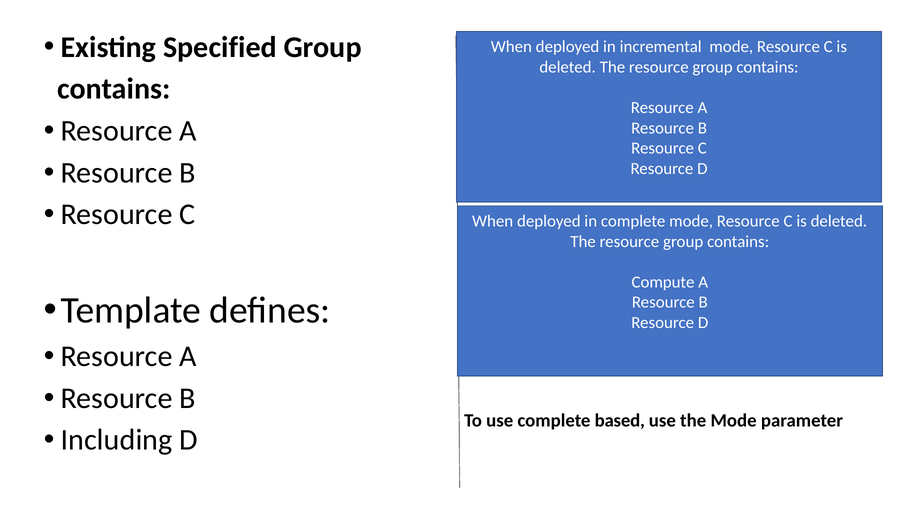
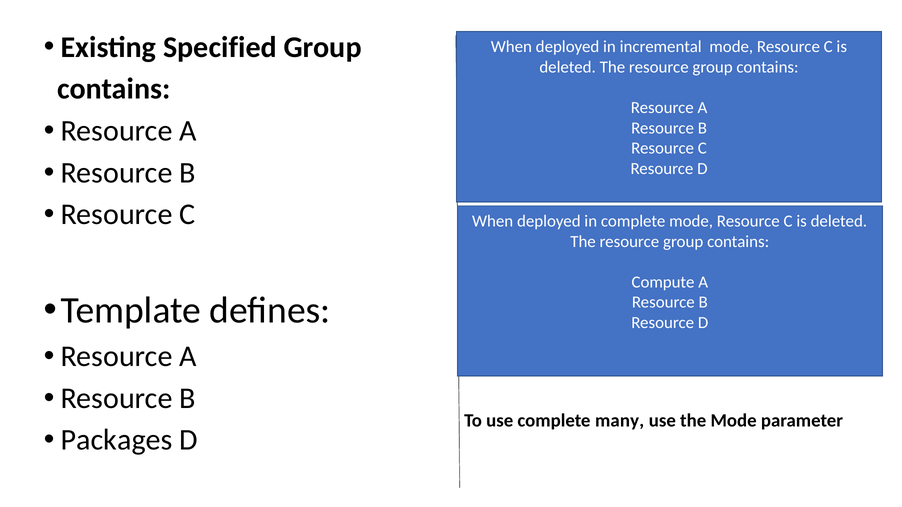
based: based -> many (620, 421)
Including: Including -> Packages (117, 440)
